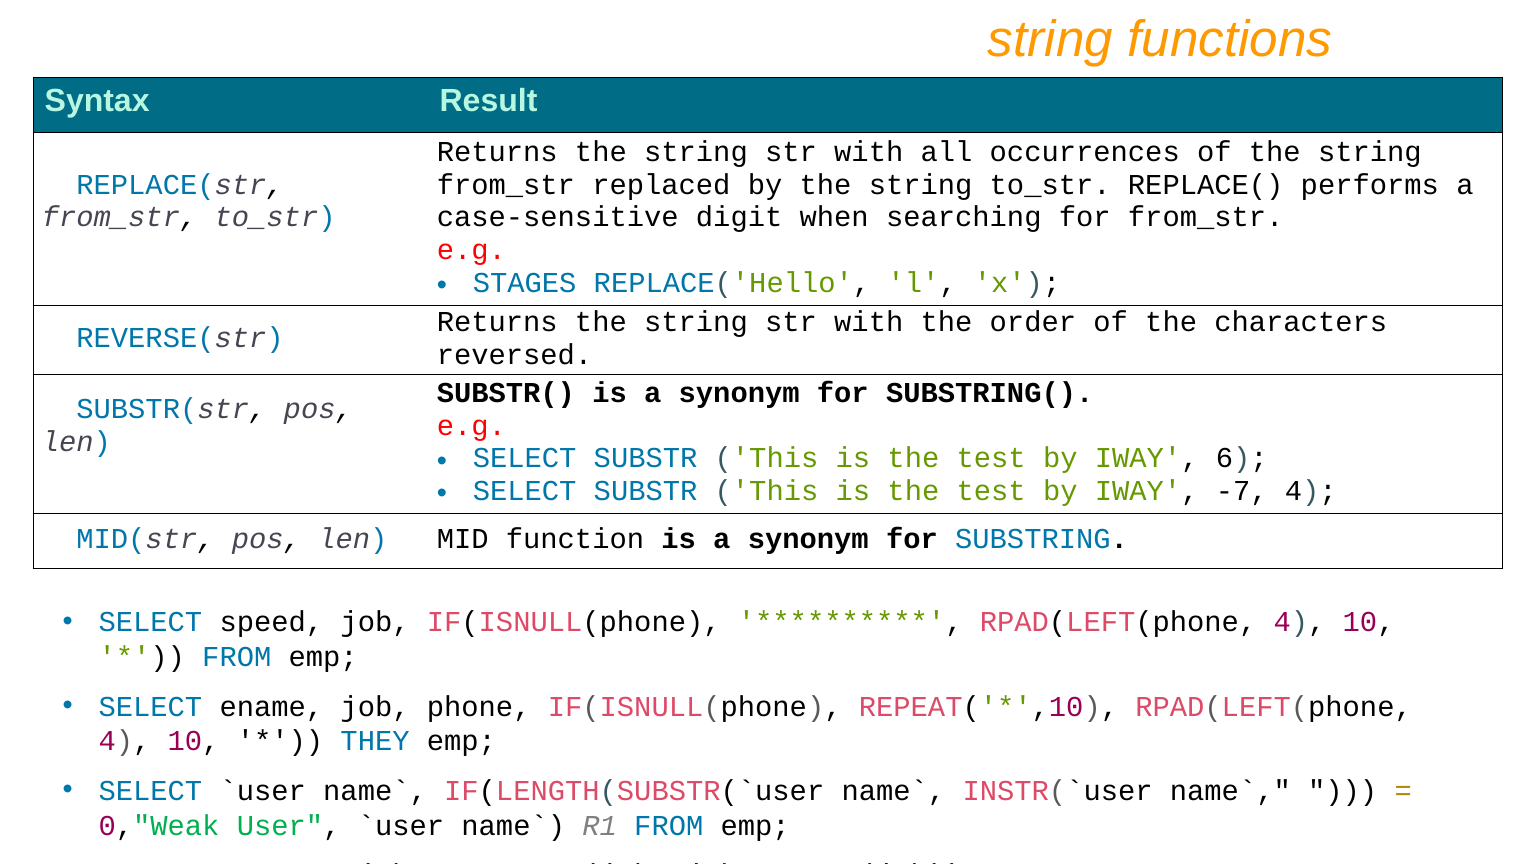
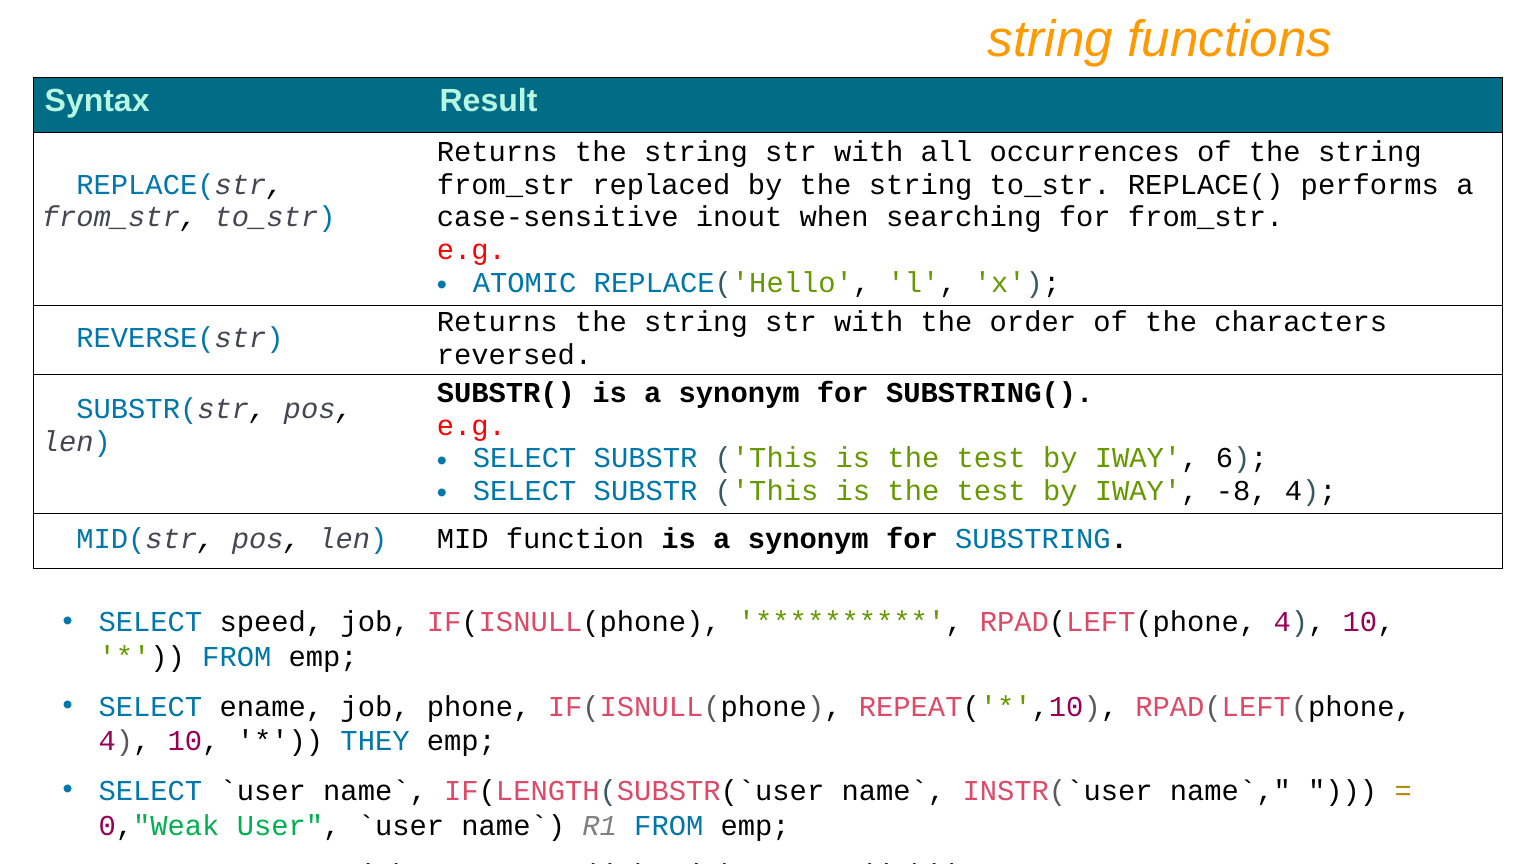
digit: digit -> inout (739, 217)
STAGES: STAGES -> ATOMIC (525, 283)
-7: -7 -> -8 (1242, 491)
